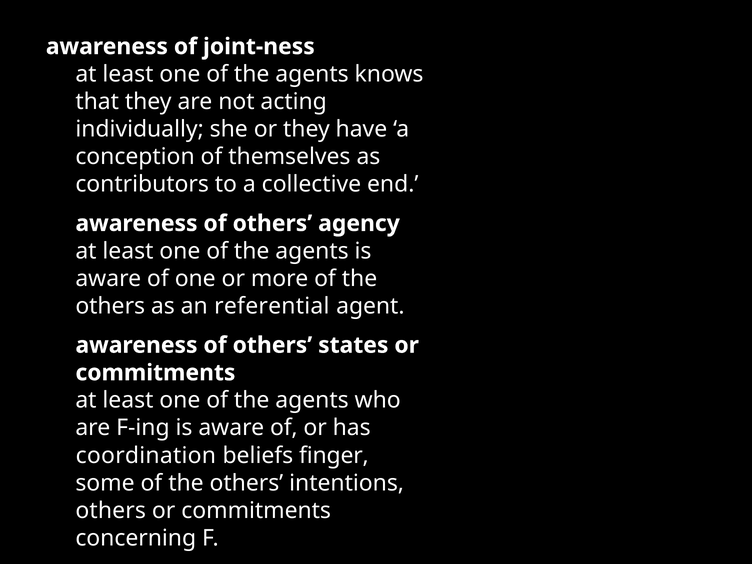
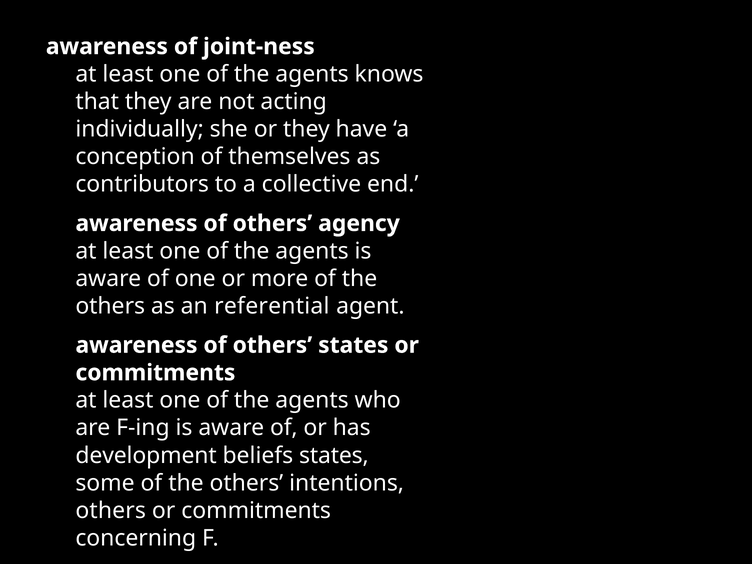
coordination: coordination -> development (146, 455)
beliefs finger: finger -> states (334, 455)
